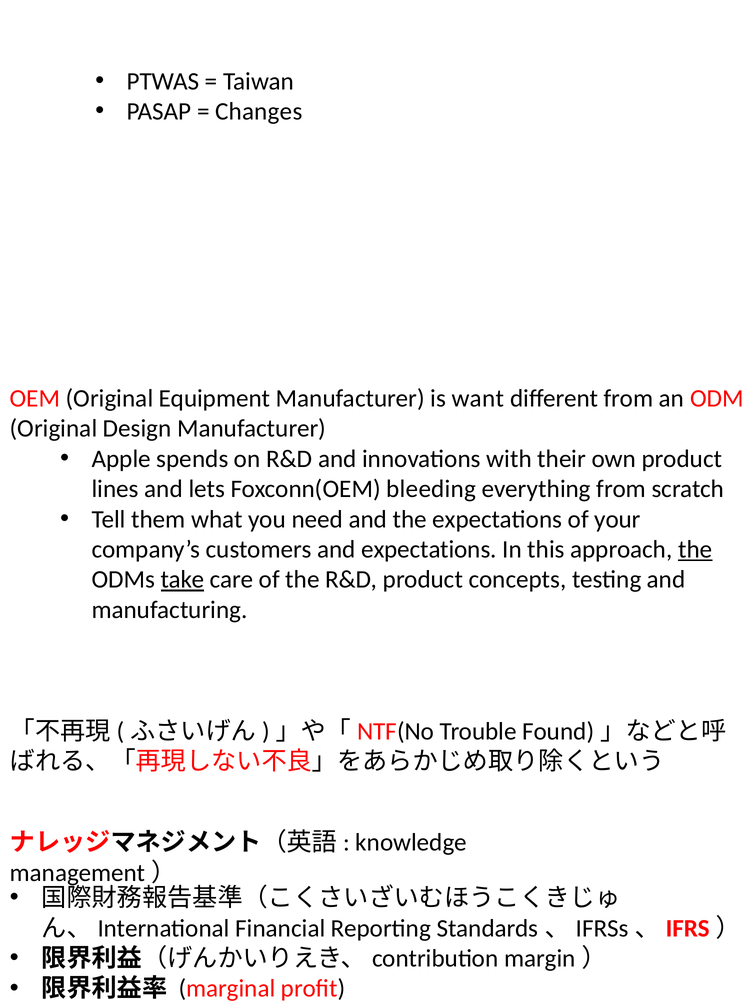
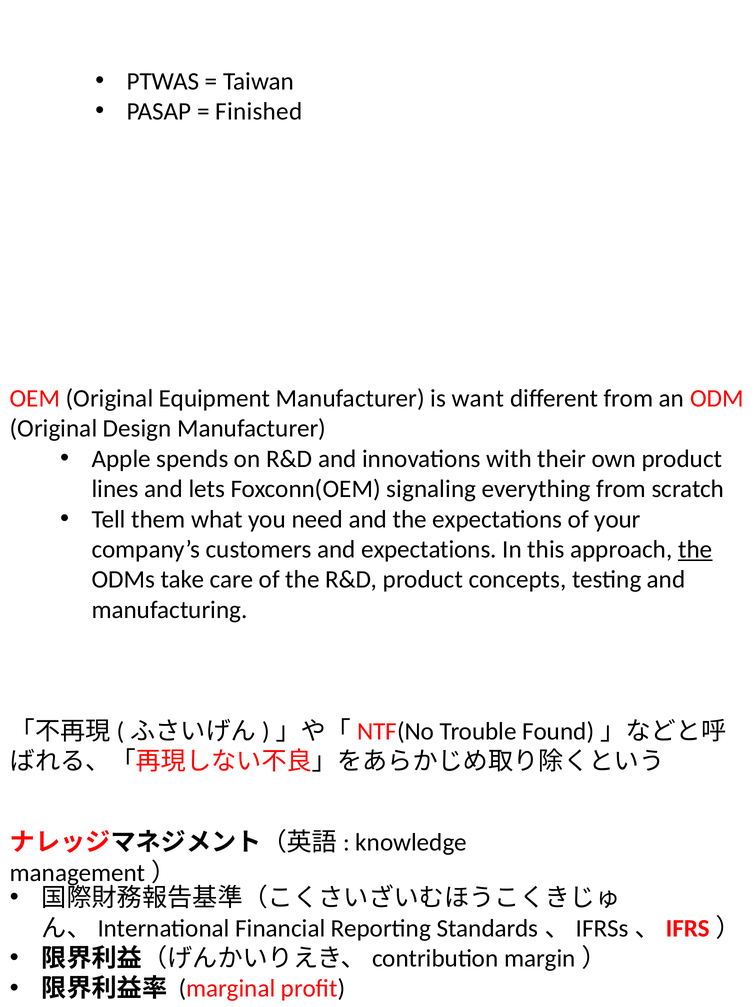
Changes: Changes -> Finished (259, 111)
bleeding: bleeding -> signaling (431, 489)
take underline: present -> none (183, 579)
